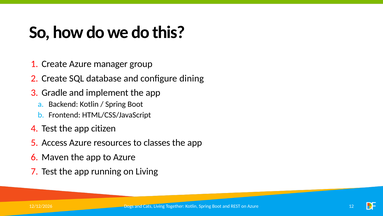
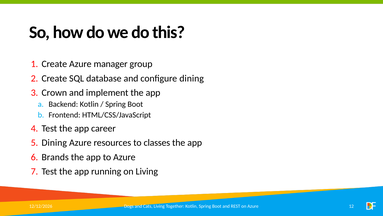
Gradle: Gradle -> Crown (54, 93)
citizen: citizen -> career (103, 128)
Access: Access -> Dining (54, 142)
Maven: Maven -> Brands (55, 157)
